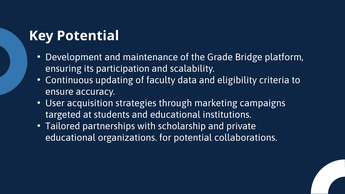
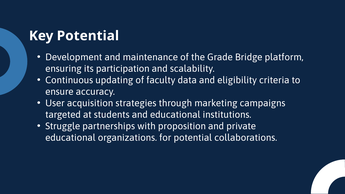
Tailored: Tailored -> Struggle (63, 126)
scholarship: scholarship -> proposition (182, 126)
